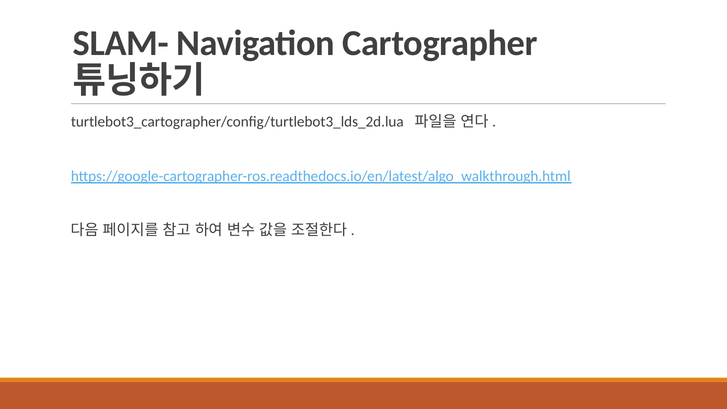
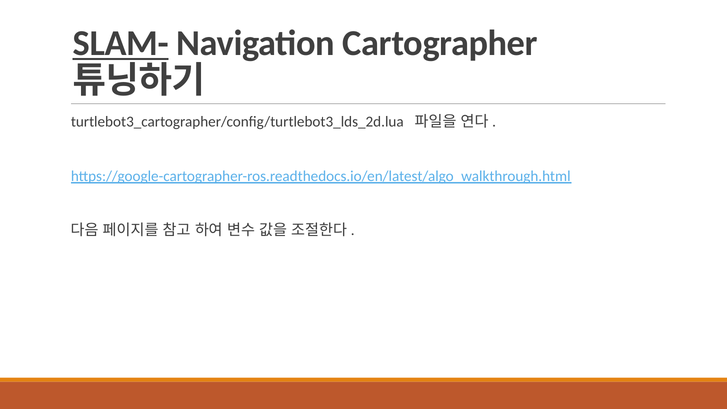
SLAM- underline: none -> present (121, 43)
